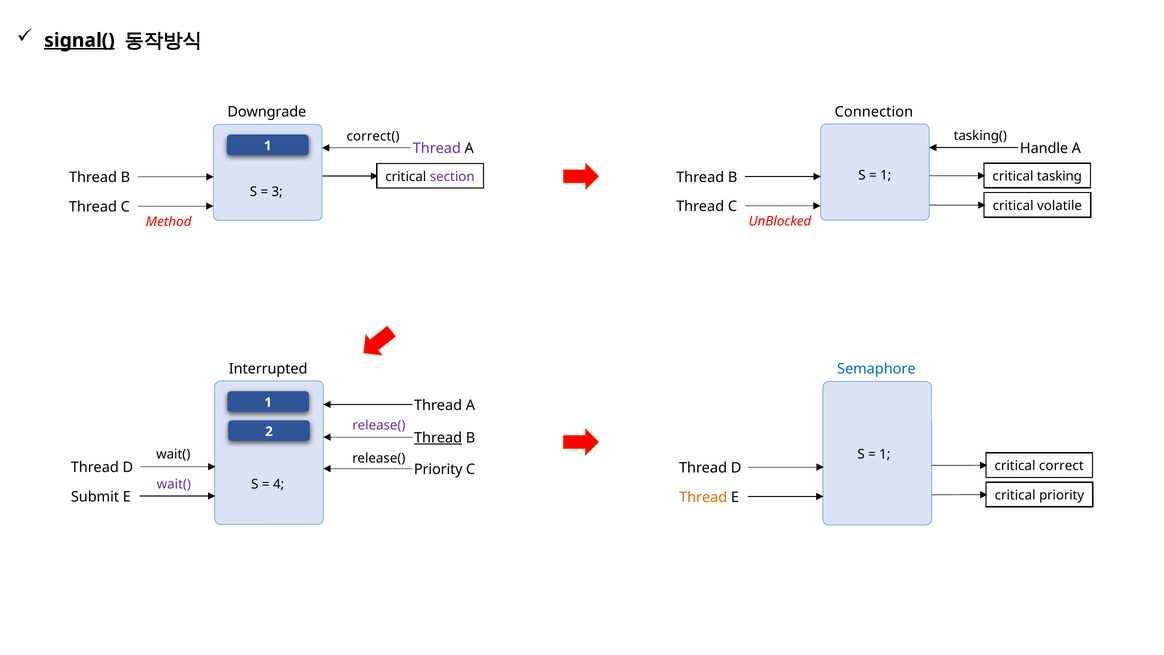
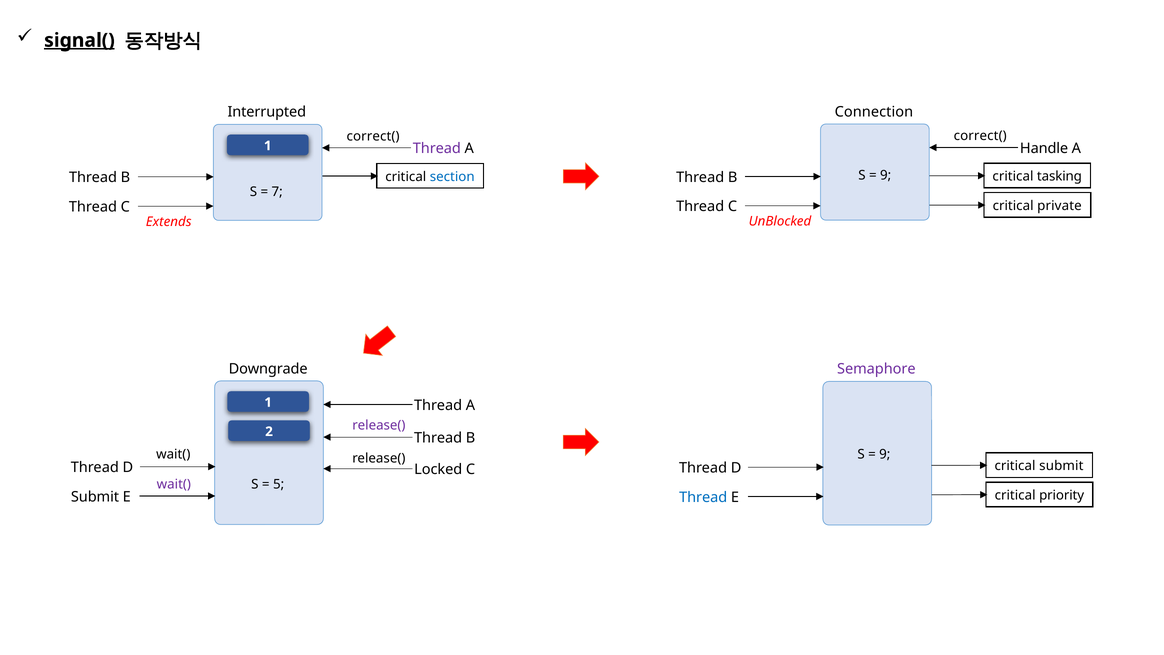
Downgrade: Downgrade -> Interrupted (267, 112)
tasking(: tasking( -> correct( (980, 136)
1: 1 -> 9 (886, 175)
section colour: purple -> blue (452, 177)
3: 3 -> 7 (277, 192)
volatile: volatile -> private (1059, 206)
Method: Method -> Extends (169, 222)
Interrupted: Interrupted -> Downgrade (268, 369)
Semaphore colour: blue -> purple (876, 369)
Thread underline: present -> none (438, 438)
1: 1 -> 9 (885, 454)
critical correct: correct -> submit (1061, 466)
Priority: Priority -> Locked (438, 469)
4: 4 -> 5 (279, 484)
Thread colour: orange -> blue (703, 497)
